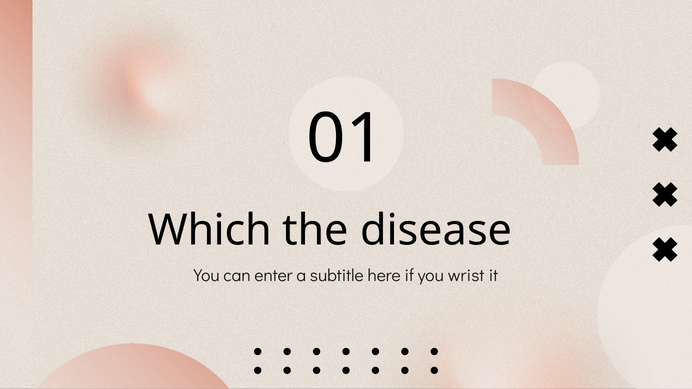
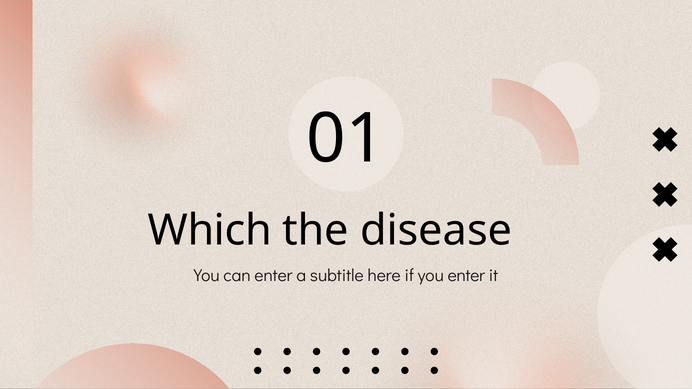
you wrist: wrist -> enter (466, 276)
